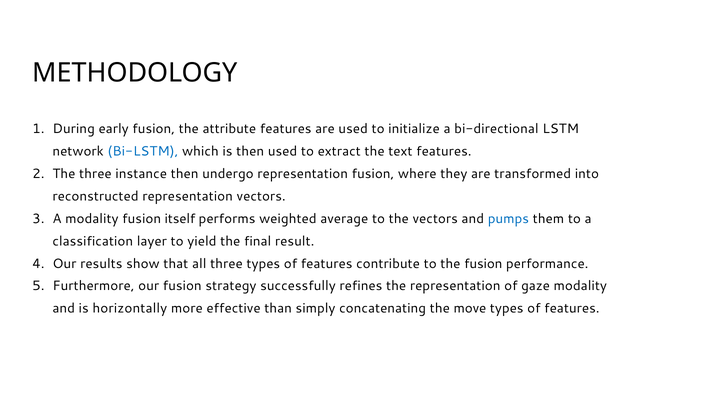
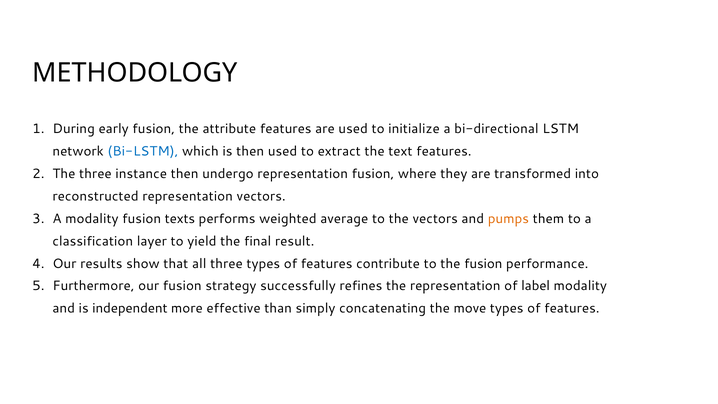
itself: itself -> texts (180, 219)
pumps colour: blue -> orange (508, 219)
gaze: gaze -> label (536, 286)
horizontally: horizontally -> independent (130, 308)
